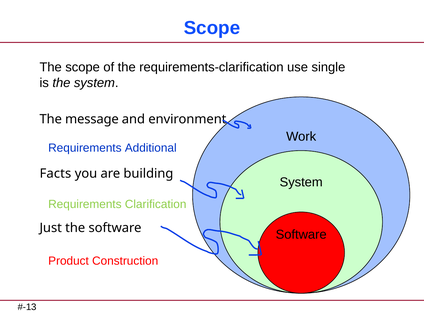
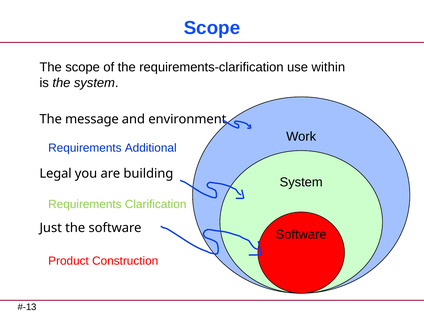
single: single -> within (328, 67)
Facts: Facts -> Legal (56, 173)
